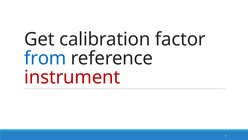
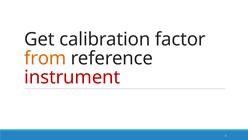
from colour: blue -> orange (45, 58)
